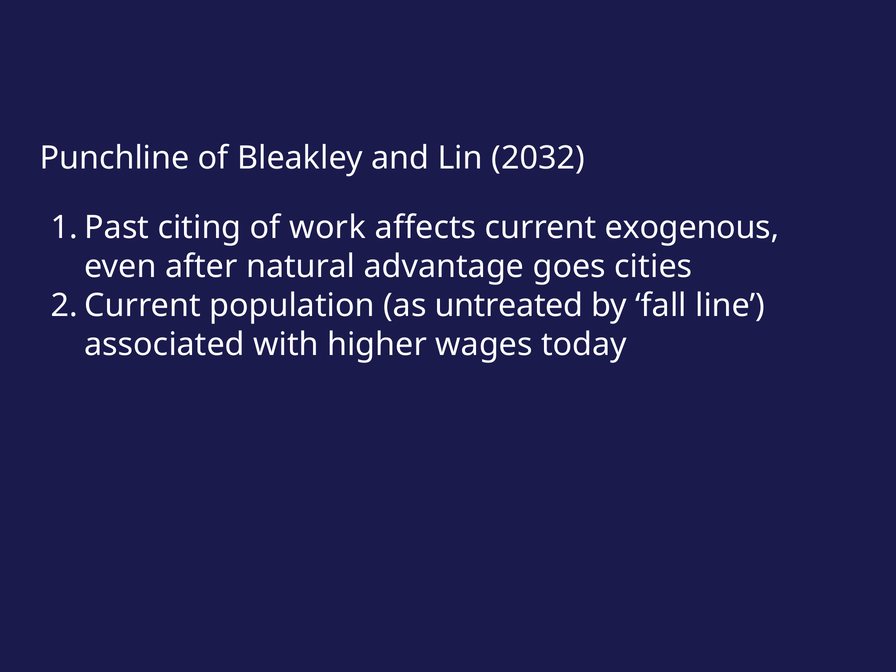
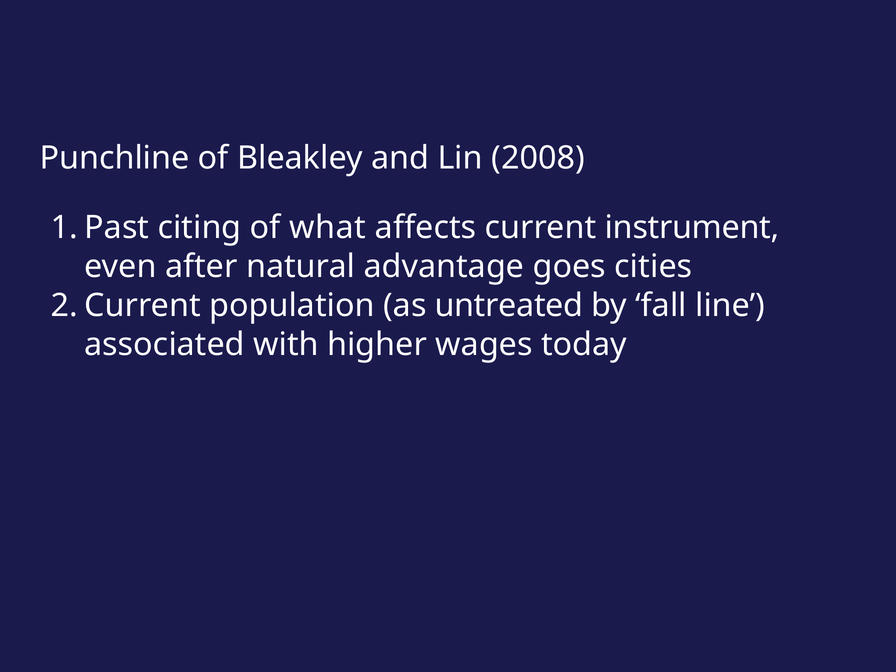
2032: 2032 -> 2008 (538, 158)
work: work -> what (328, 228)
exogenous: exogenous -> instrument (692, 228)
